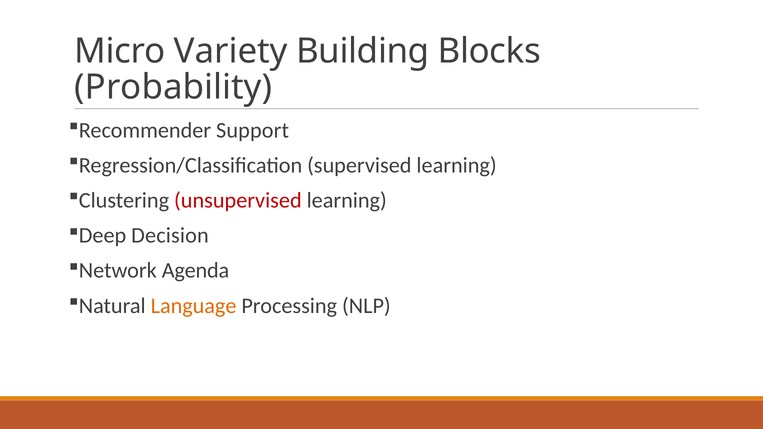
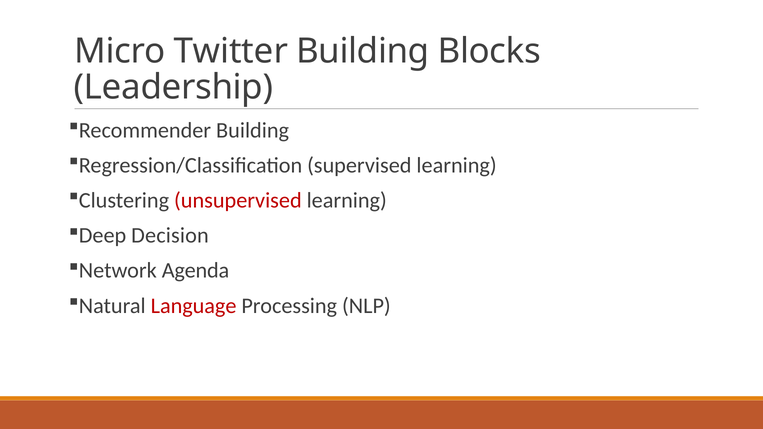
Variety: Variety -> Twitter (231, 51)
Probability: Probability -> Leadership (173, 87)
Recommender Support: Support -> Building (253, 130)
Language colour: orange -> red (194, 306)
